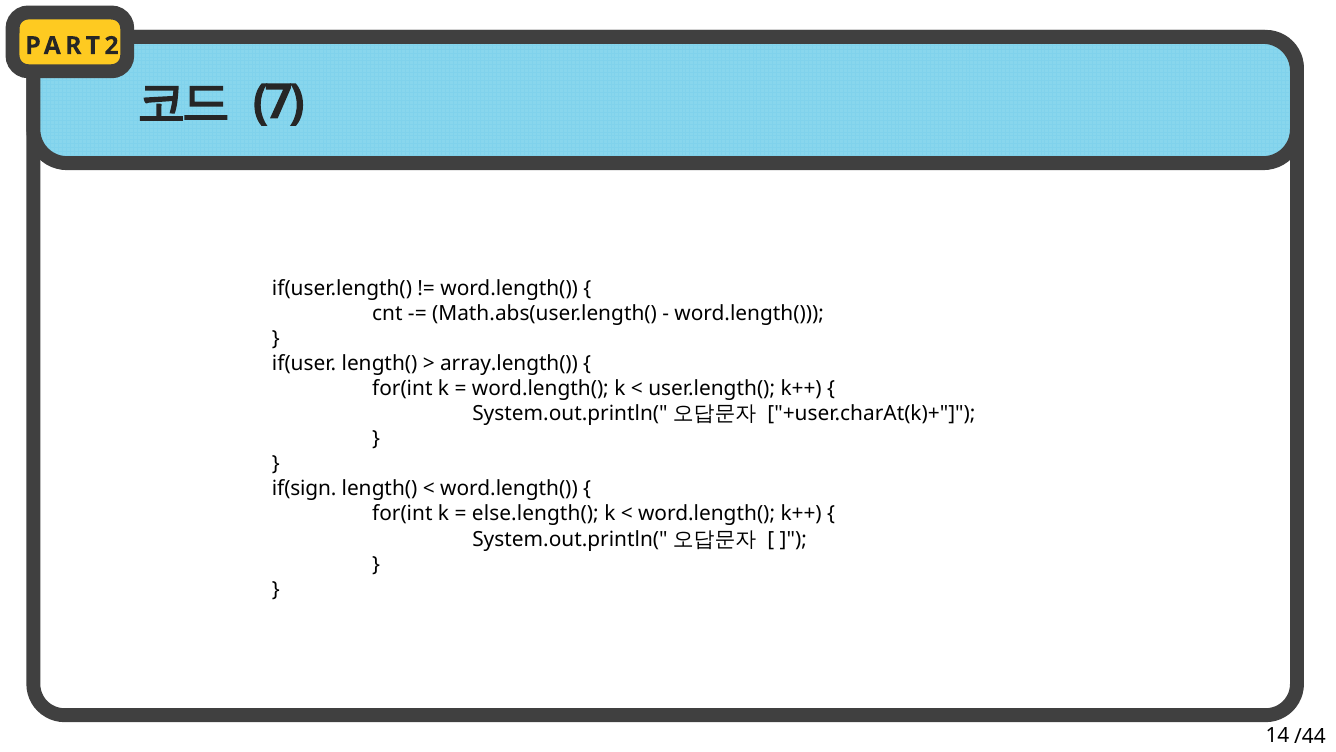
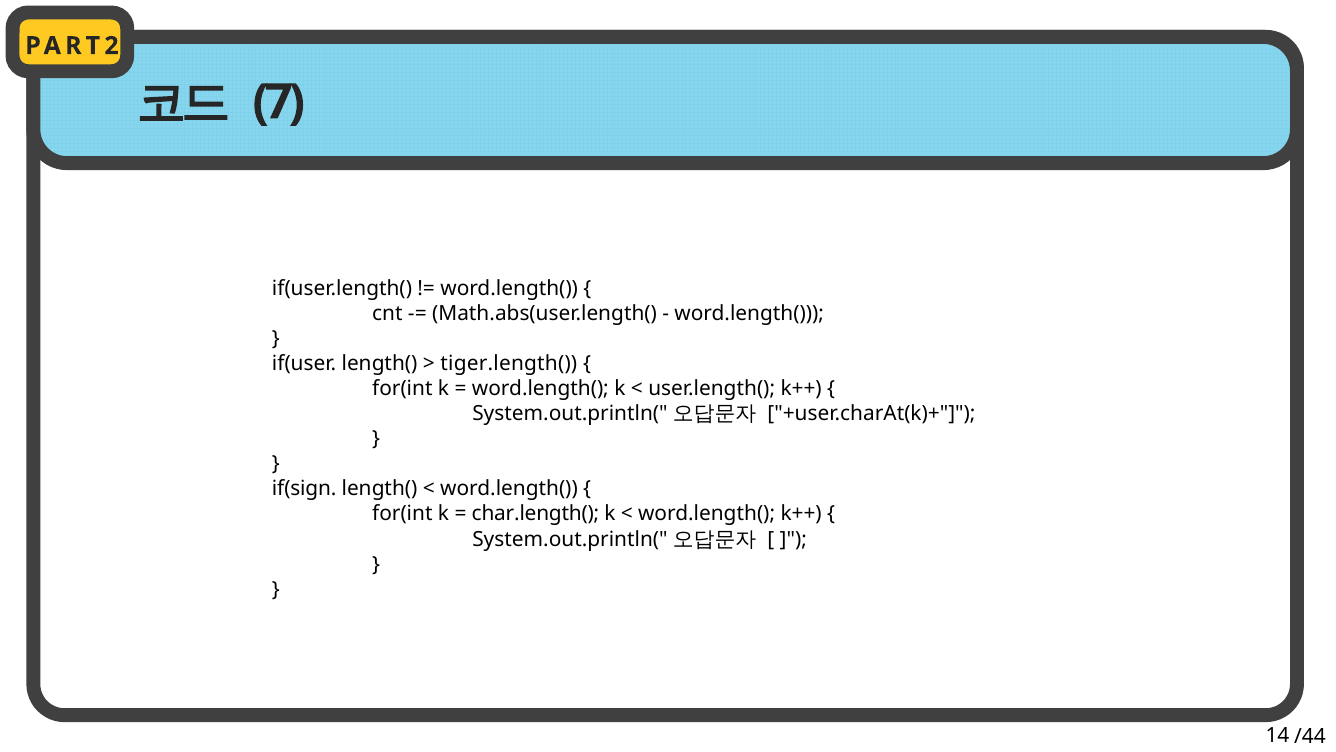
array.length(: array.length( -> tiger.length( (509, 363)
else.length(: else.length( -> char.length( (536, 514)
